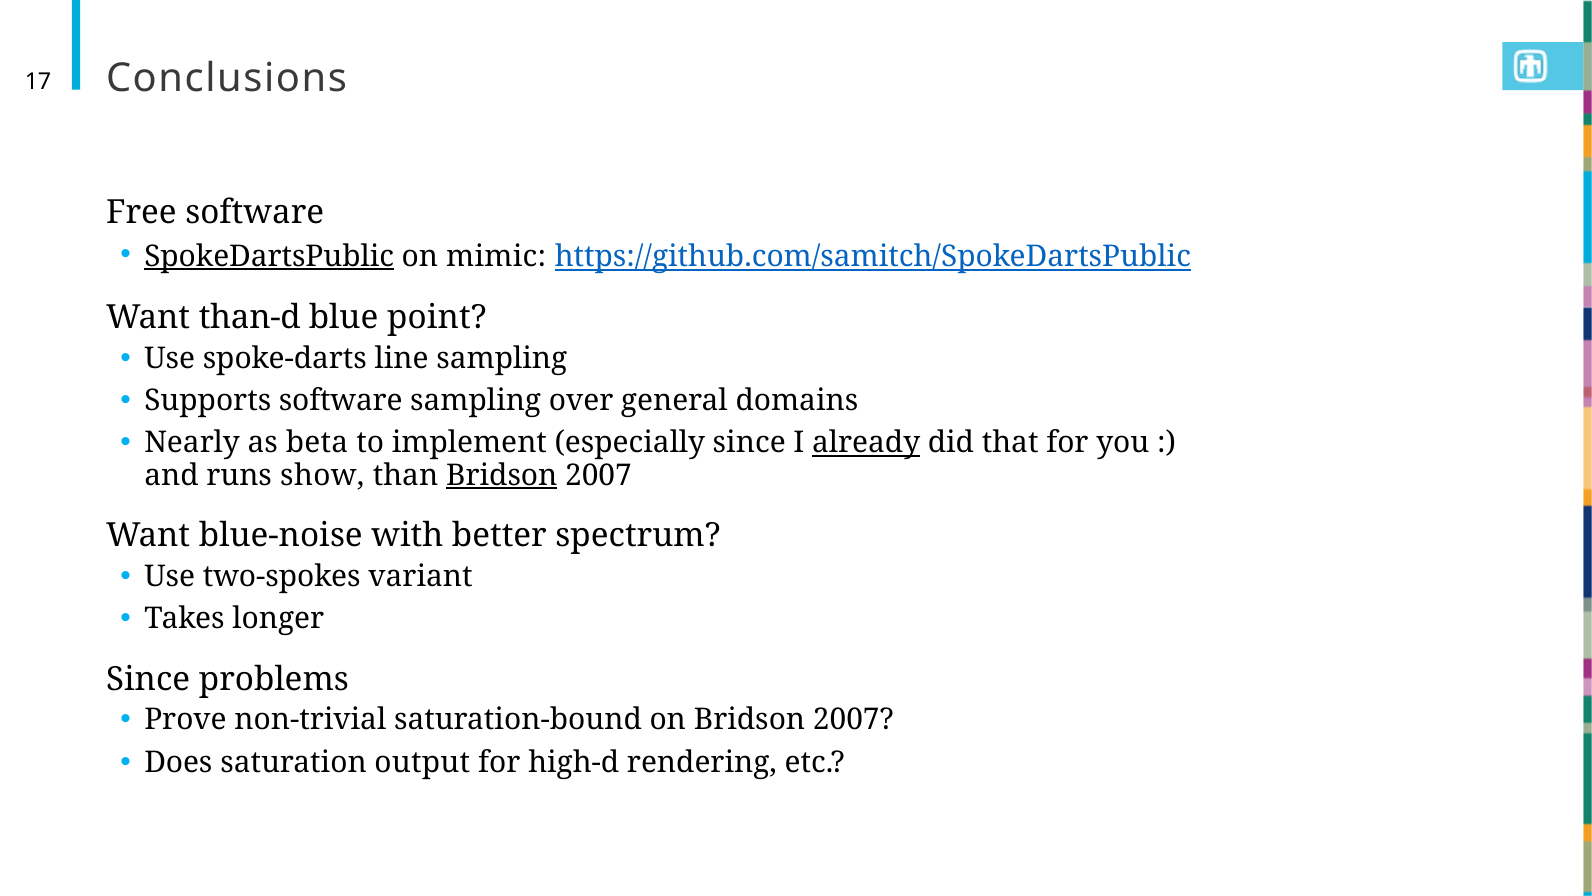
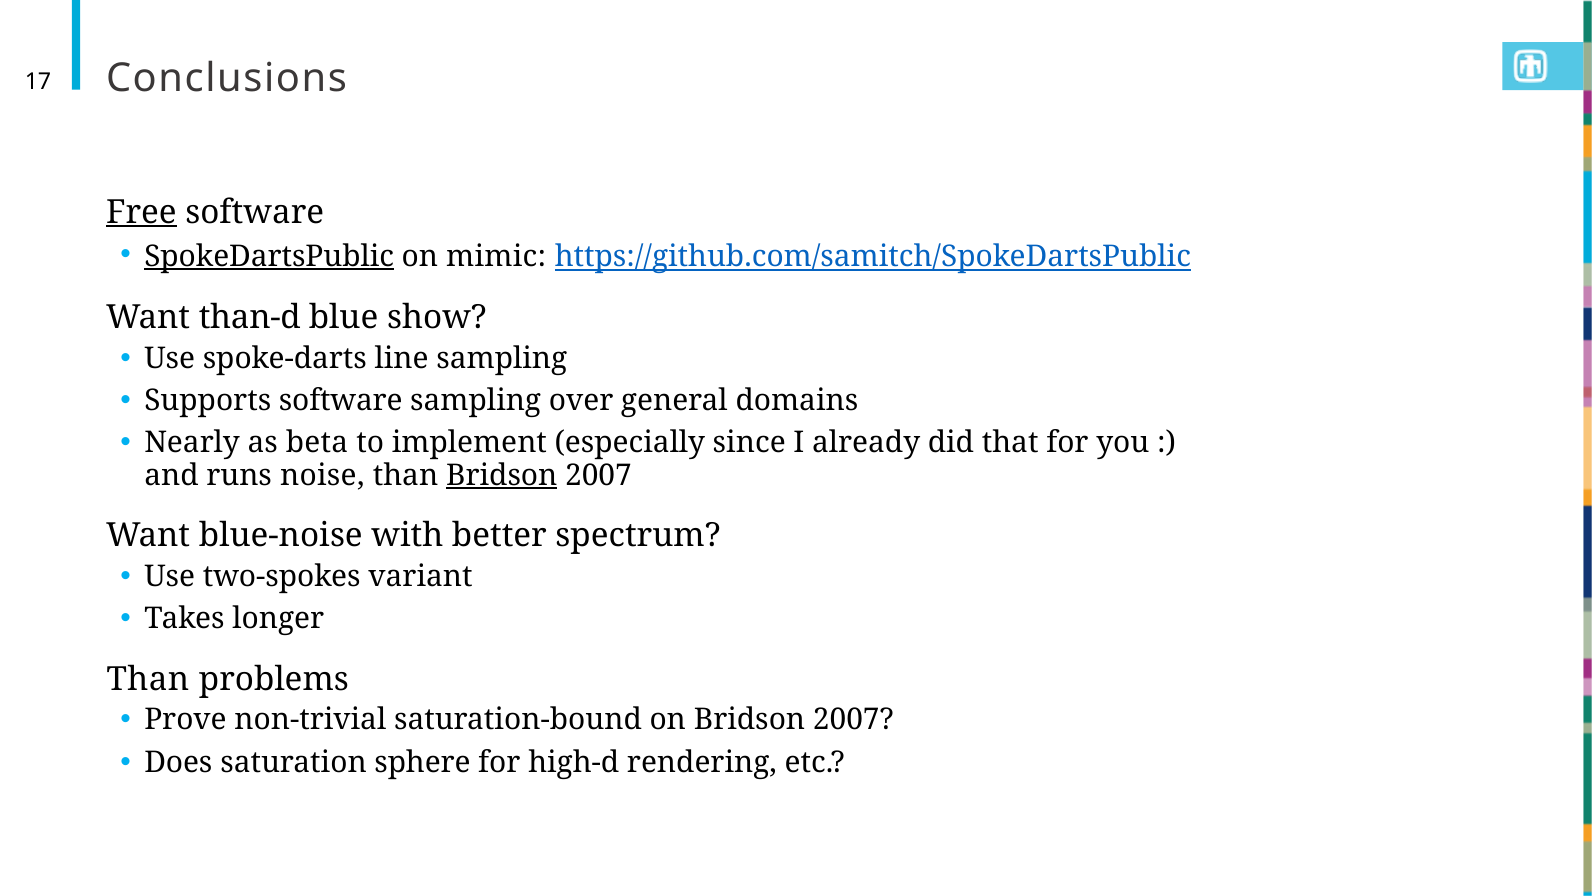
Free underline: none -> present (141, 212)
point: point -> show (437, 318)
already underline: present -> none (866, 443)
show: show -> noise (322, 475)
Since: Since -> Than (148, 679)
output: output -> sphere (423, 762)
